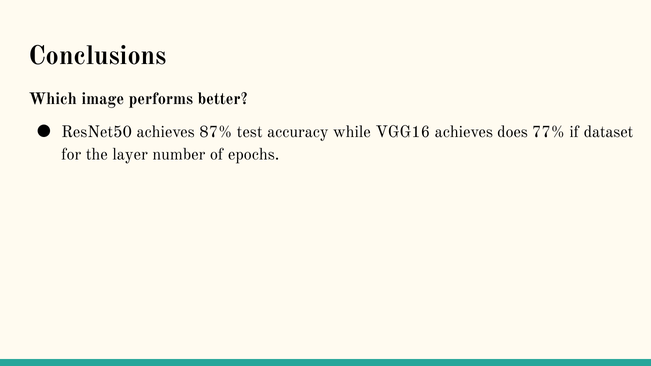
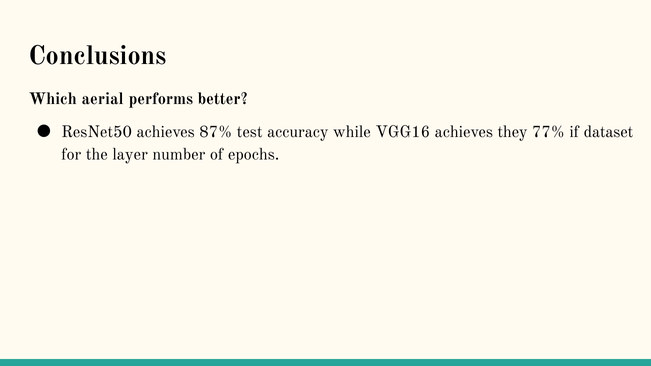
image: image -> aerial (103, 99)
does: does -> they (513, 132)
